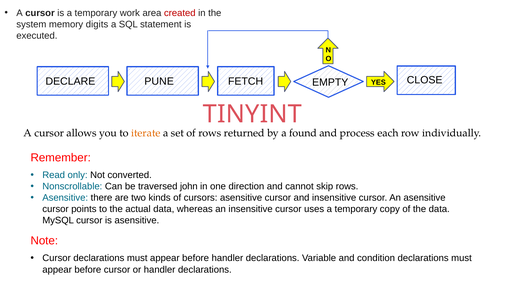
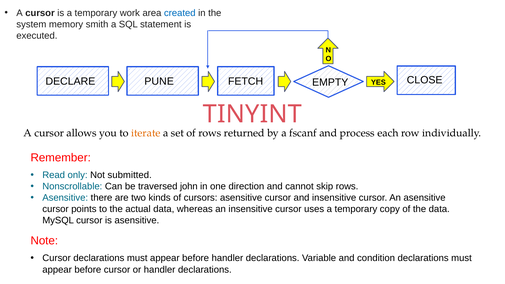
created colour: red -> blue (180, 13)
digits: digits -> smith (97, 24)
found: found -> fscanf (303, 133)
converted: converted -> submitted (130, 175)
